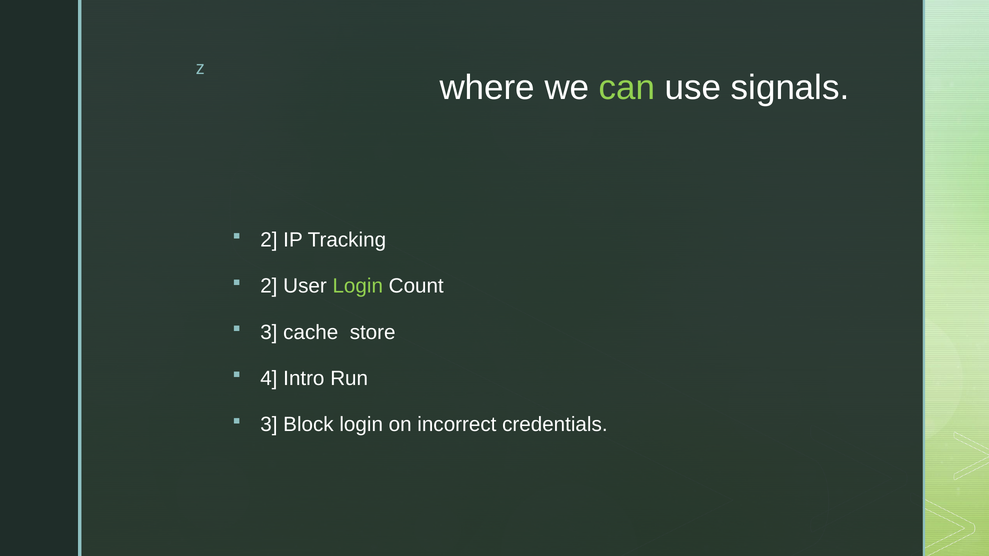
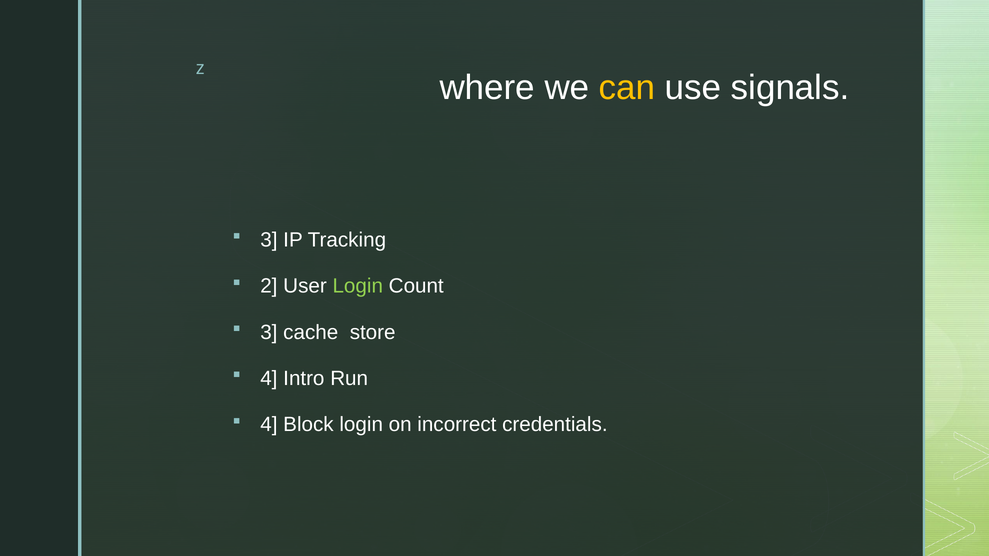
can colour: light green -> yellow (627, 88)
2: 2 -> 3 (269, 240)
3: 3 -> 4 (269, 425)
